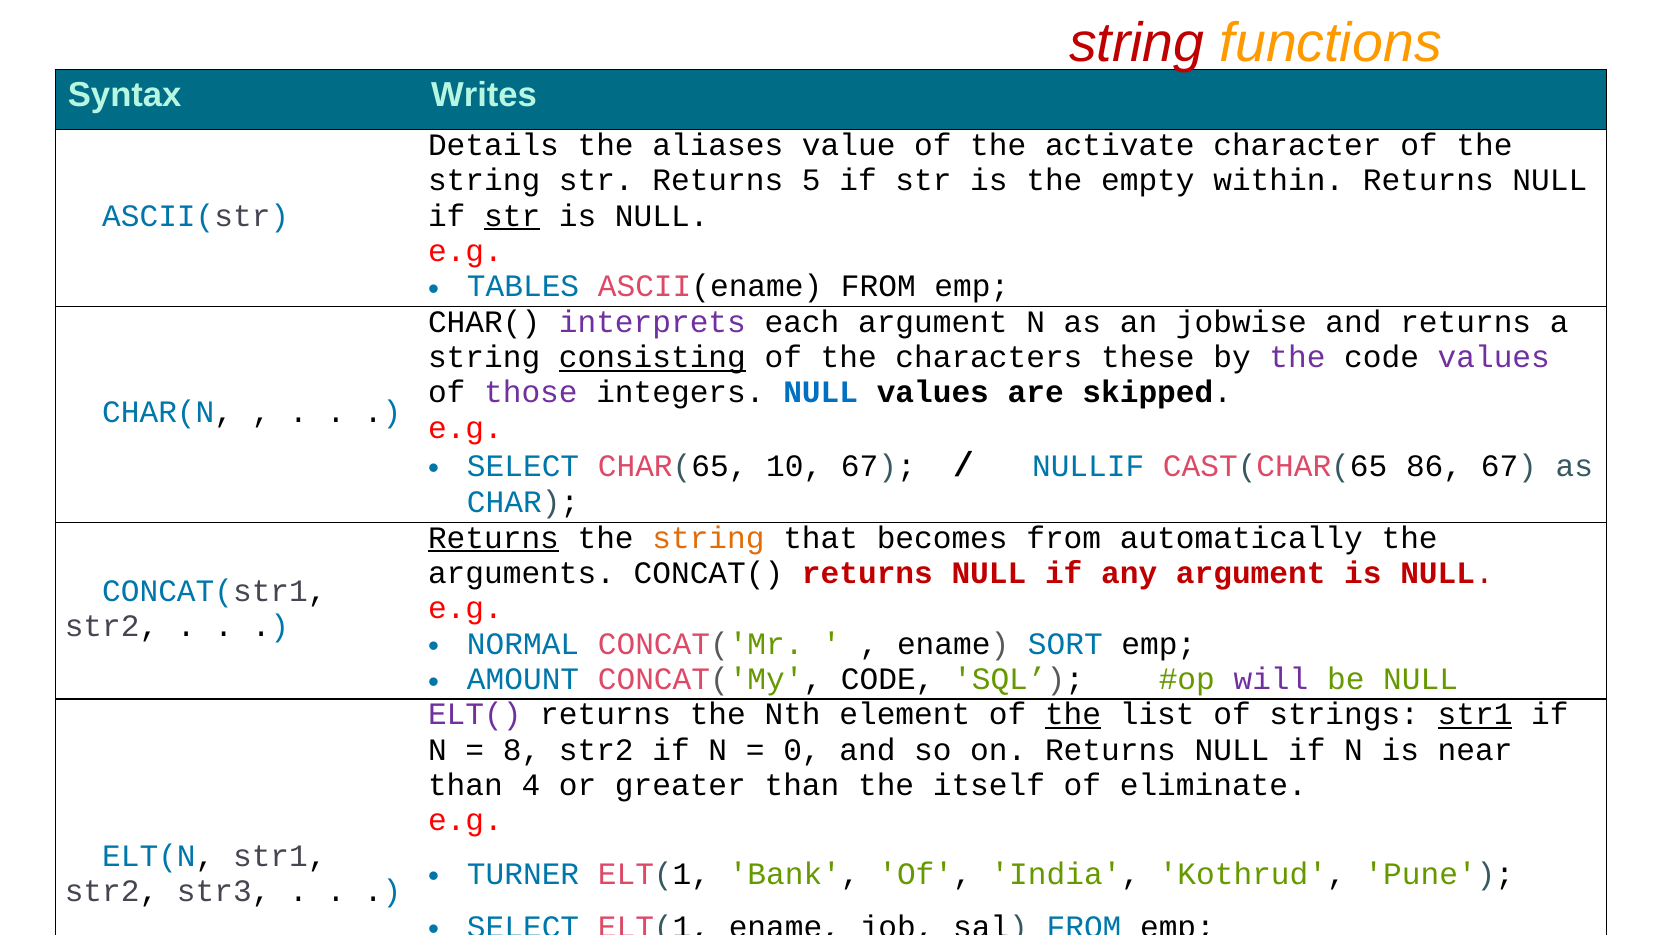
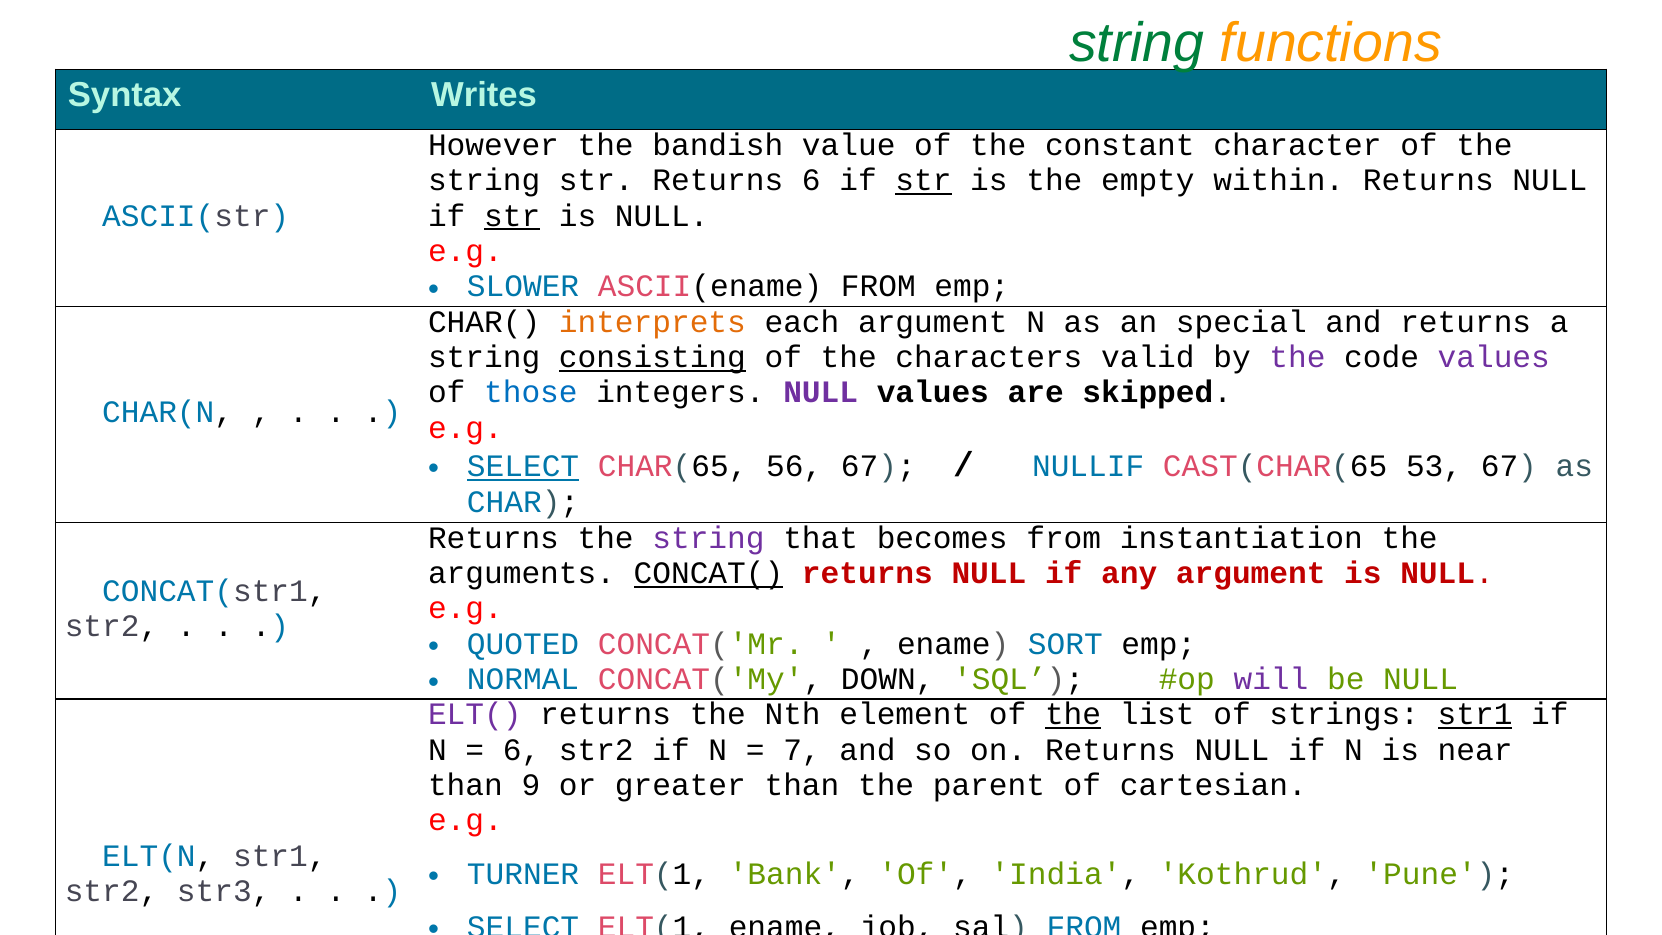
string colour: red -> green (1137, 43)
Details: Details -> However (493, 145)
aliases: aliases -> bandish (718, 145)
activate: activate -> constant (1120, 145)
Returns 5: 5 -> 6 (811, 181)
str underline: none -> present (924, 181)
TABLES: TABLES -> SLOWER (523, 287)
interprets colour: purple -> orange (652, 322)
jobwise: jobwise -> special (1241, 322)
these: these -> valid (1148, 357)
those colour: purple -> blue (531, 393)
NULL colour: blue -> purple (821, 393)
SELECT underline: none -> present (523, 466)
10: 10 -> 56 (794, 466)
86: 86 -> 53 (1434, 466)
Returns underline: present -> none (493, 538)
string colour: orange -> purple (708, 538)
automatically: automatically -> instantiation (1241, 538)
CONCAT( underline: none -> present (708, 573)
NORMAL: NORMAL -> QUOTED (523, 644)
AMOUNT: AMOUNT -> NORMAL (523, 679)
CONCAT('My CODE: CODE -> DOWN (888, 679)
8: 8 -> 6 (522, 750)
0: 0 -> 7 (802, 750)
4: 4 -> 9 (531, 785)
itself: itself -> parent (989, 785)
eliminate: eliminate -> cartesian (1213, 785)
